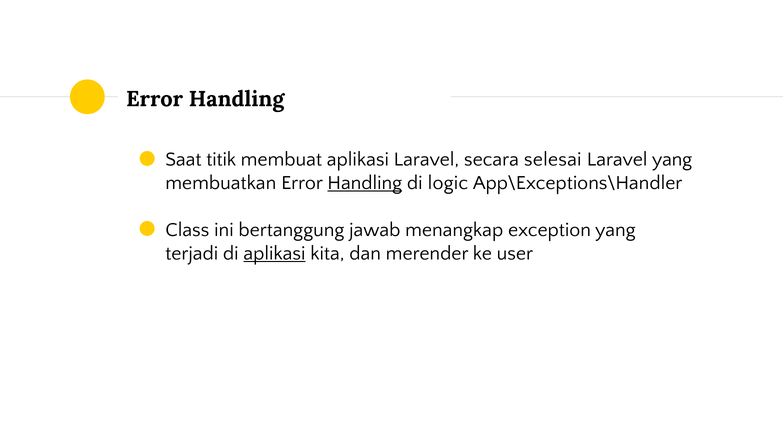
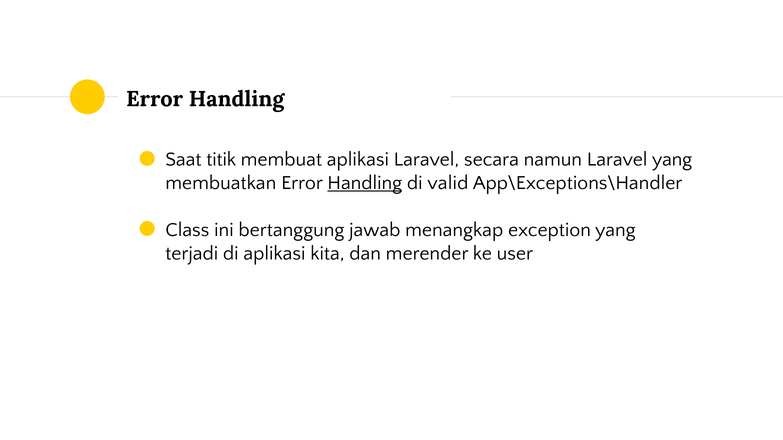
selesai: selesai -> namun (553, 159)
logic: logic -> valid (448, 183)
aplikasi underline: present -> none (274, 253)
